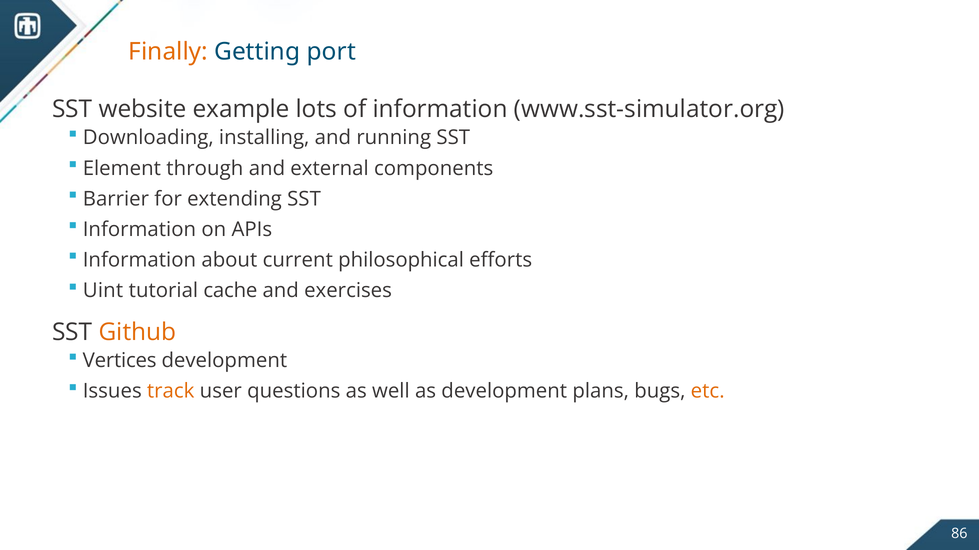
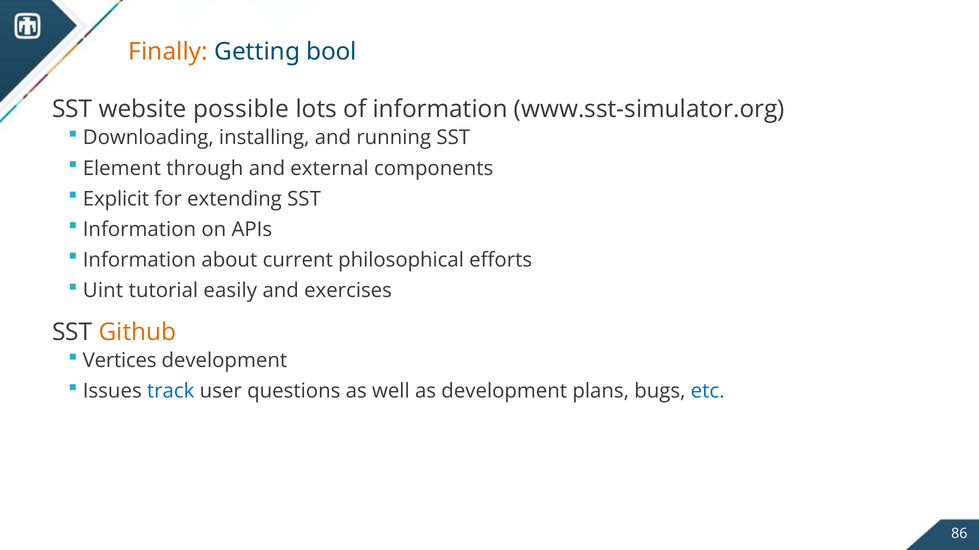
port: port -> bool (332, 52)
example: example -> possible (241, 109)
Barrier: Barrier -> Explicit (116, 199)
cache: cache -> easily (230, 291)
track colour: orange -> blue (171, 392)
etc colour: orange -> blue (708, 392)
